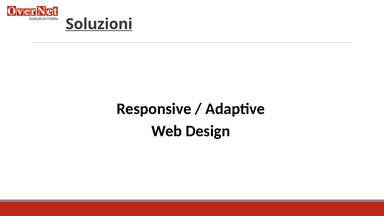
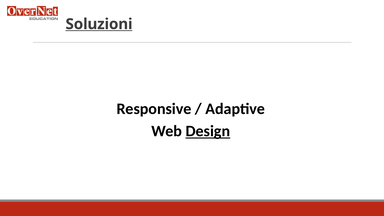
Design underline: none -> present (208, 131)
